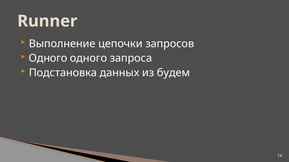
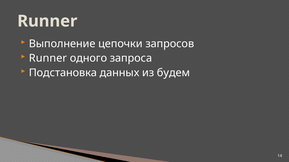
Одного: Одного -> Runner (48, 58)
